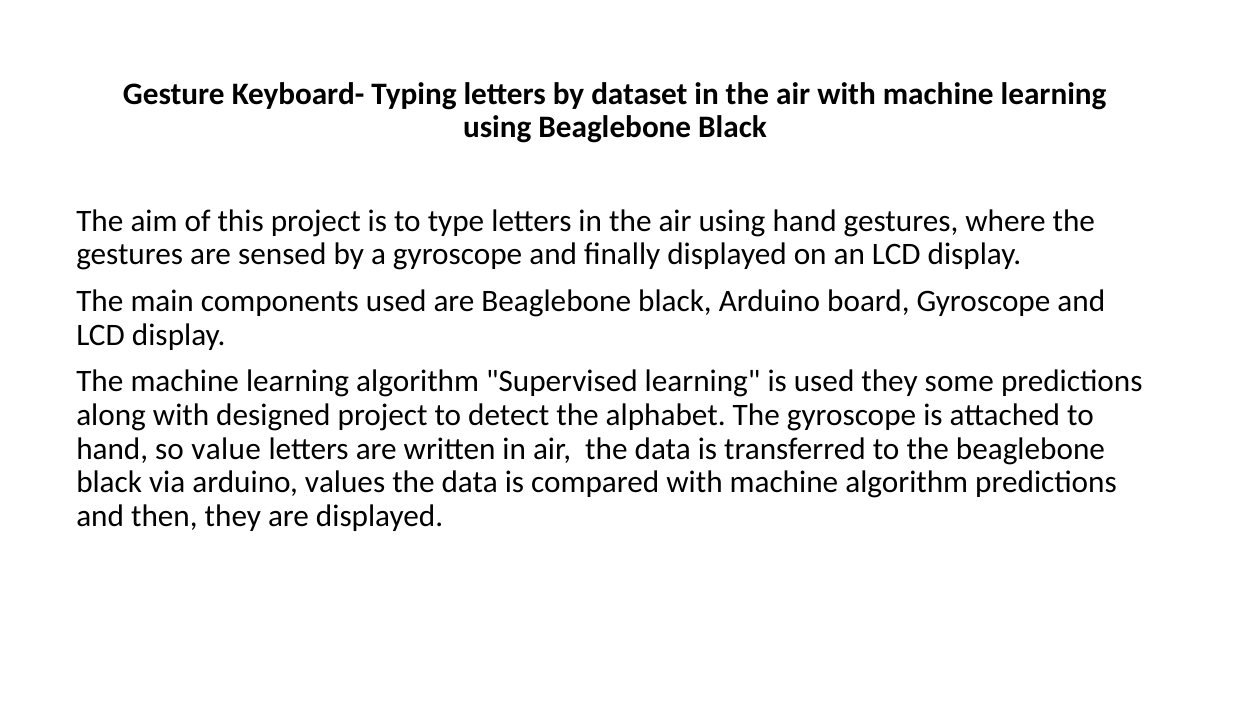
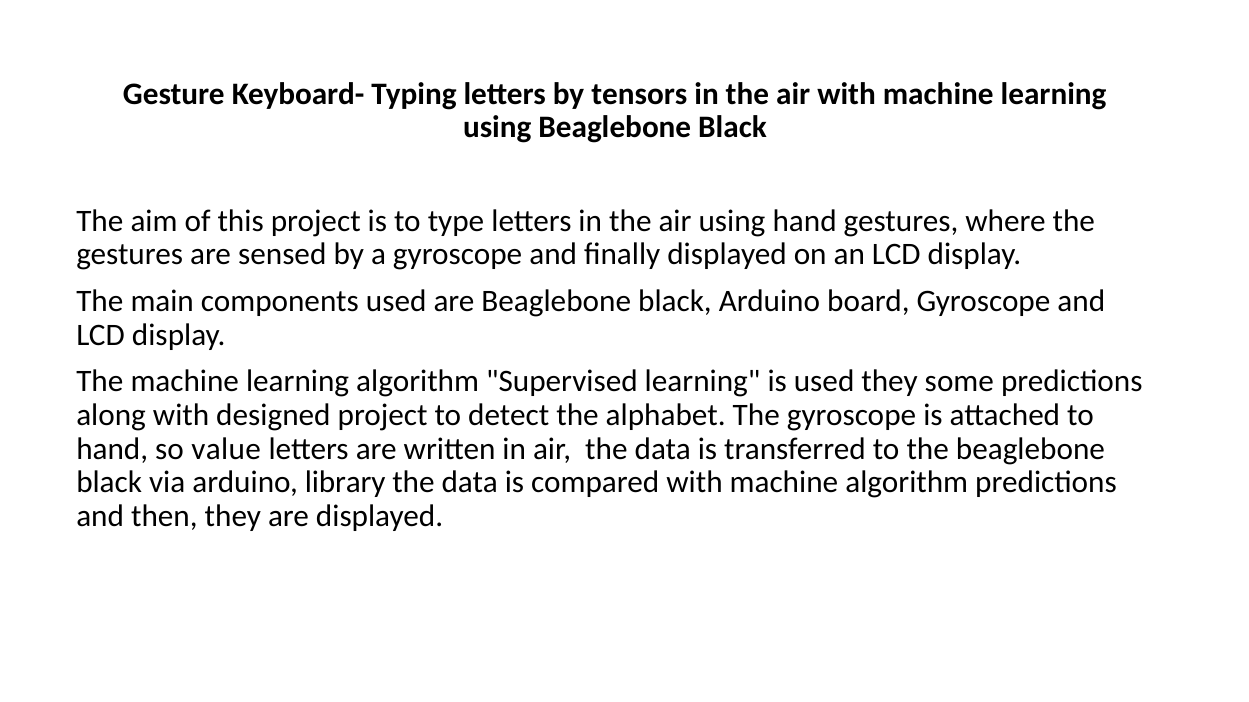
dataset: dataset -> tensors (639, 94)
values: values -> library (345, 483)
